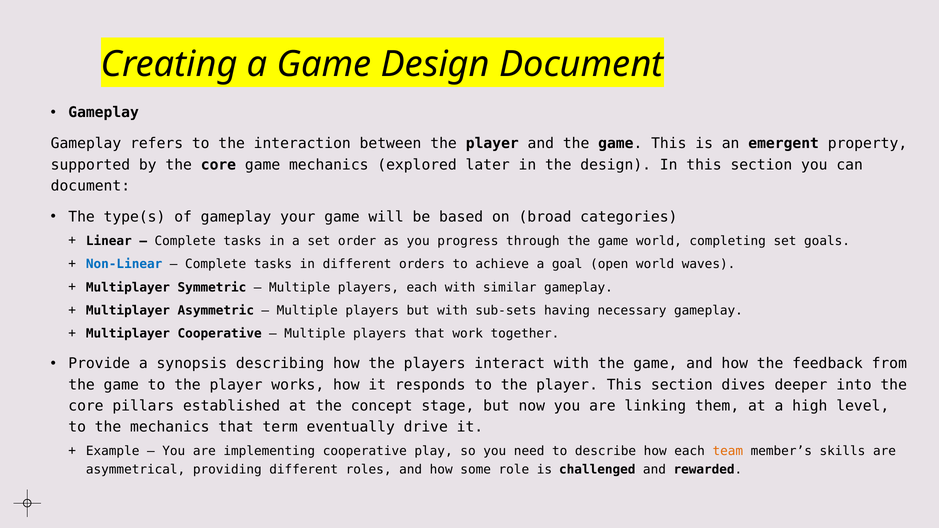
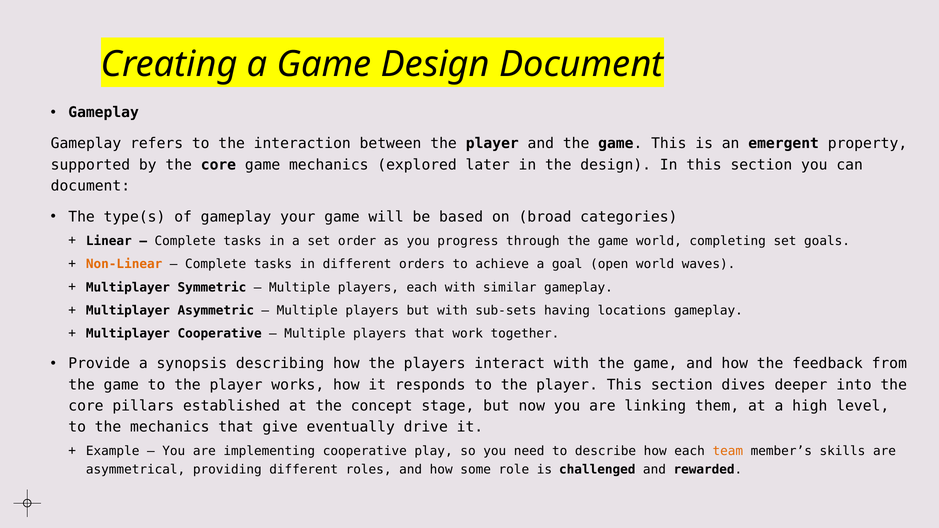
Non-Linear colour: blue -> orange (124, 264)
necessary: necessary -> locations (632, 311)
term: term -> give (280, 427)
